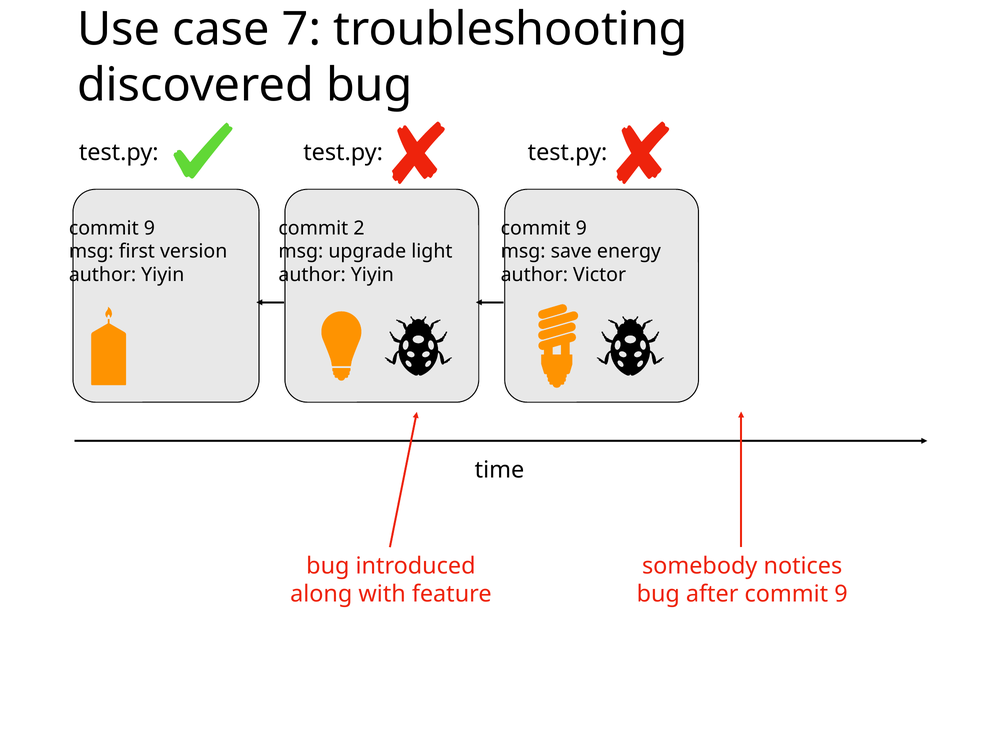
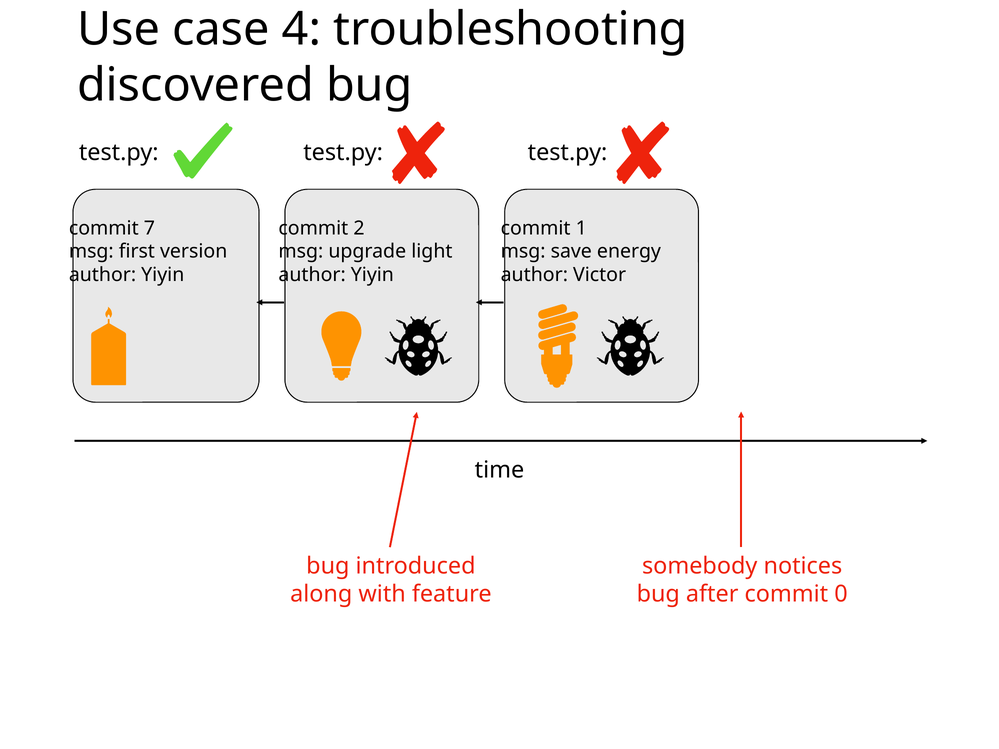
7: 7 -> 4 (302, 29)
9: 9 -> 7 (149, 228)
9: 9 -> 1 (581, 228)
after commit 9: 9 -> 0 (841, 594)
